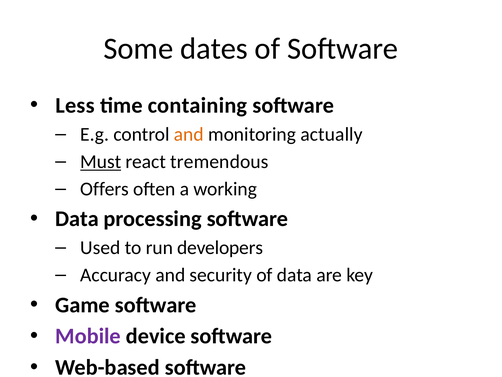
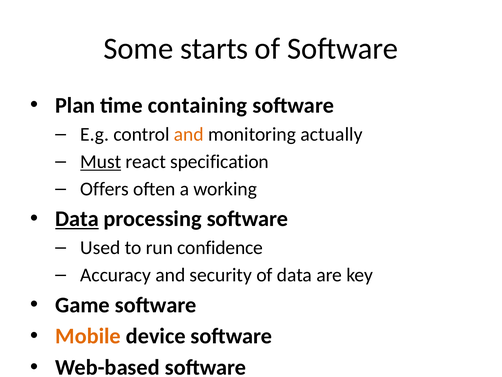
dates: dates -> starts (214, 49)
Less: Less -> Plan (75, 105)
tremendous: tremendous -> specification (220, 161)
Data underline: none -> present (77, 219)
developers: developers -> confidence (220, 247)
Mobile colour: purple -> orange (88, 336)
